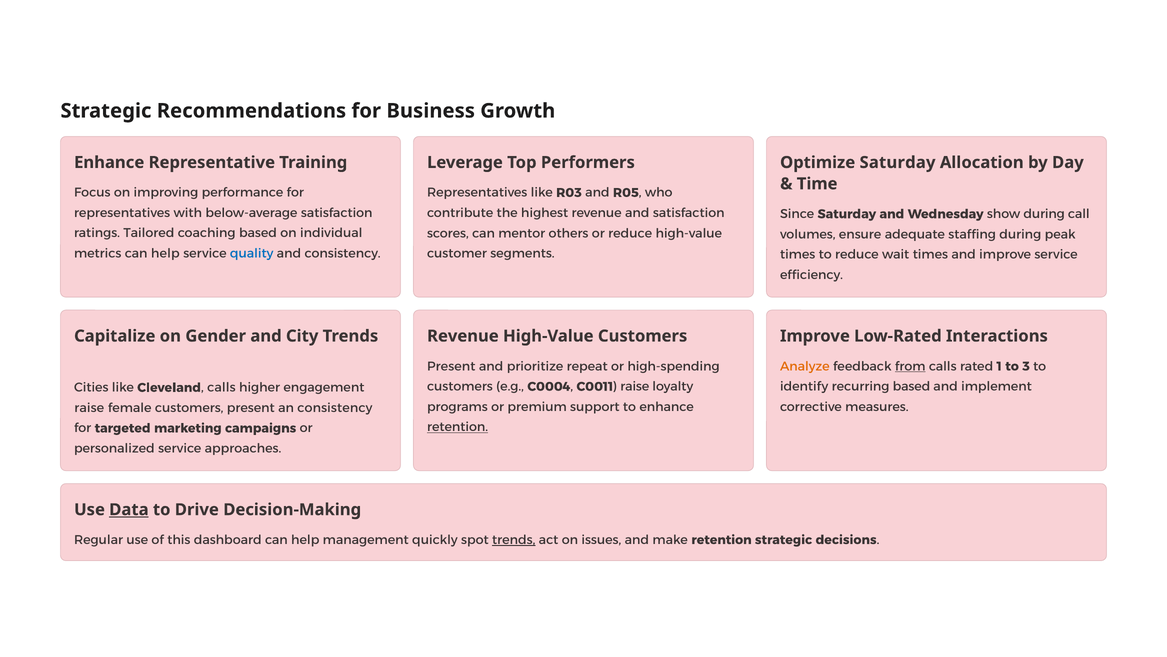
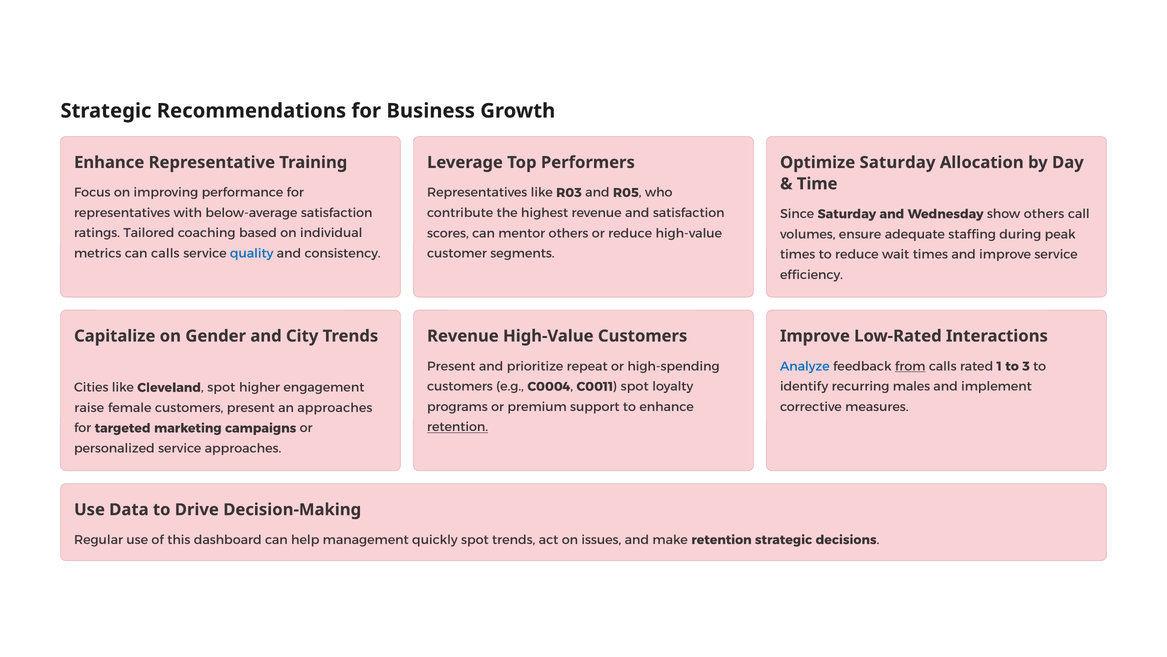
show during: during -> others (1044, 214)
metrics can help: help -> calls (165, 253)
Analyze colour: orange -> blue (805, 366)
C0011 raise: raise -> spot (635, 386)
recurring based: based -> males (911, 386)
Cleveland calls: calls -> spot (221, 387)
an consistency: consistency -> approaches (335, 408)
Data underline: present -> none (129, 509)
trends underline: present -> none (514, 539)
